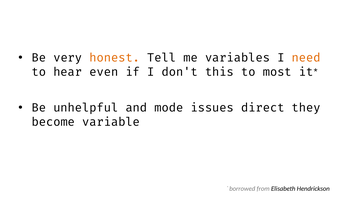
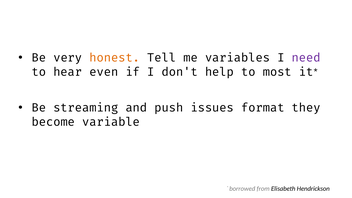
need colour: orange -> purple (306, 58)
this: this -> help (219, 72)
unhelpful: unhelpful -> streaming (86, 108)
mode: mode -> push (169, 108)
direct: direct -> format (263, 108)
